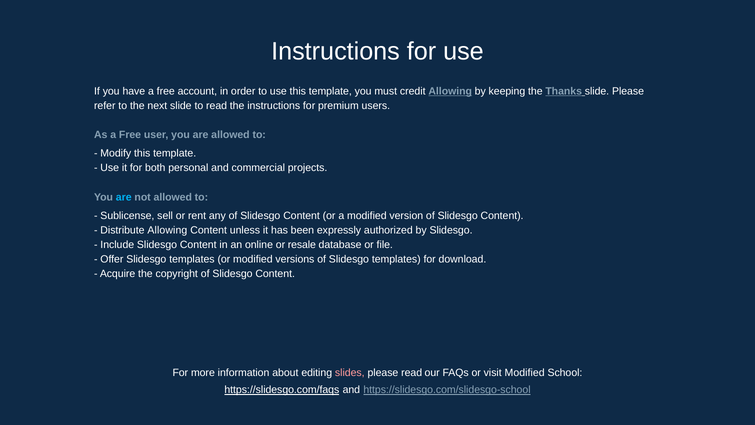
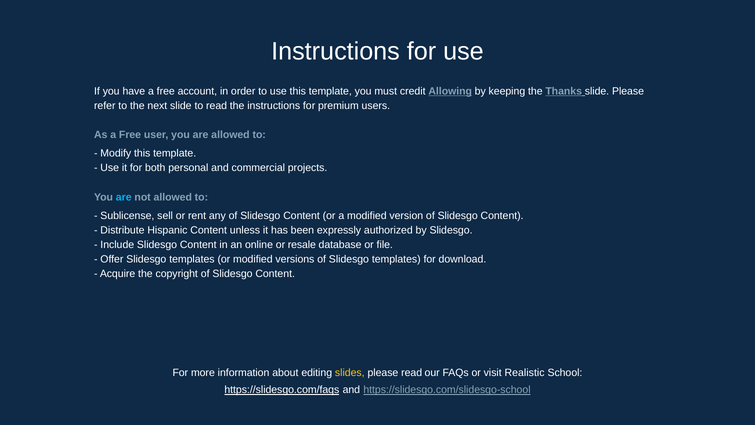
Distribute Allowing: Allowing -> Hispanic (167, 230)
slides colour: pink -> yellow (350, 373)
visit Modified: Modified -> Realistic (525, 373)
